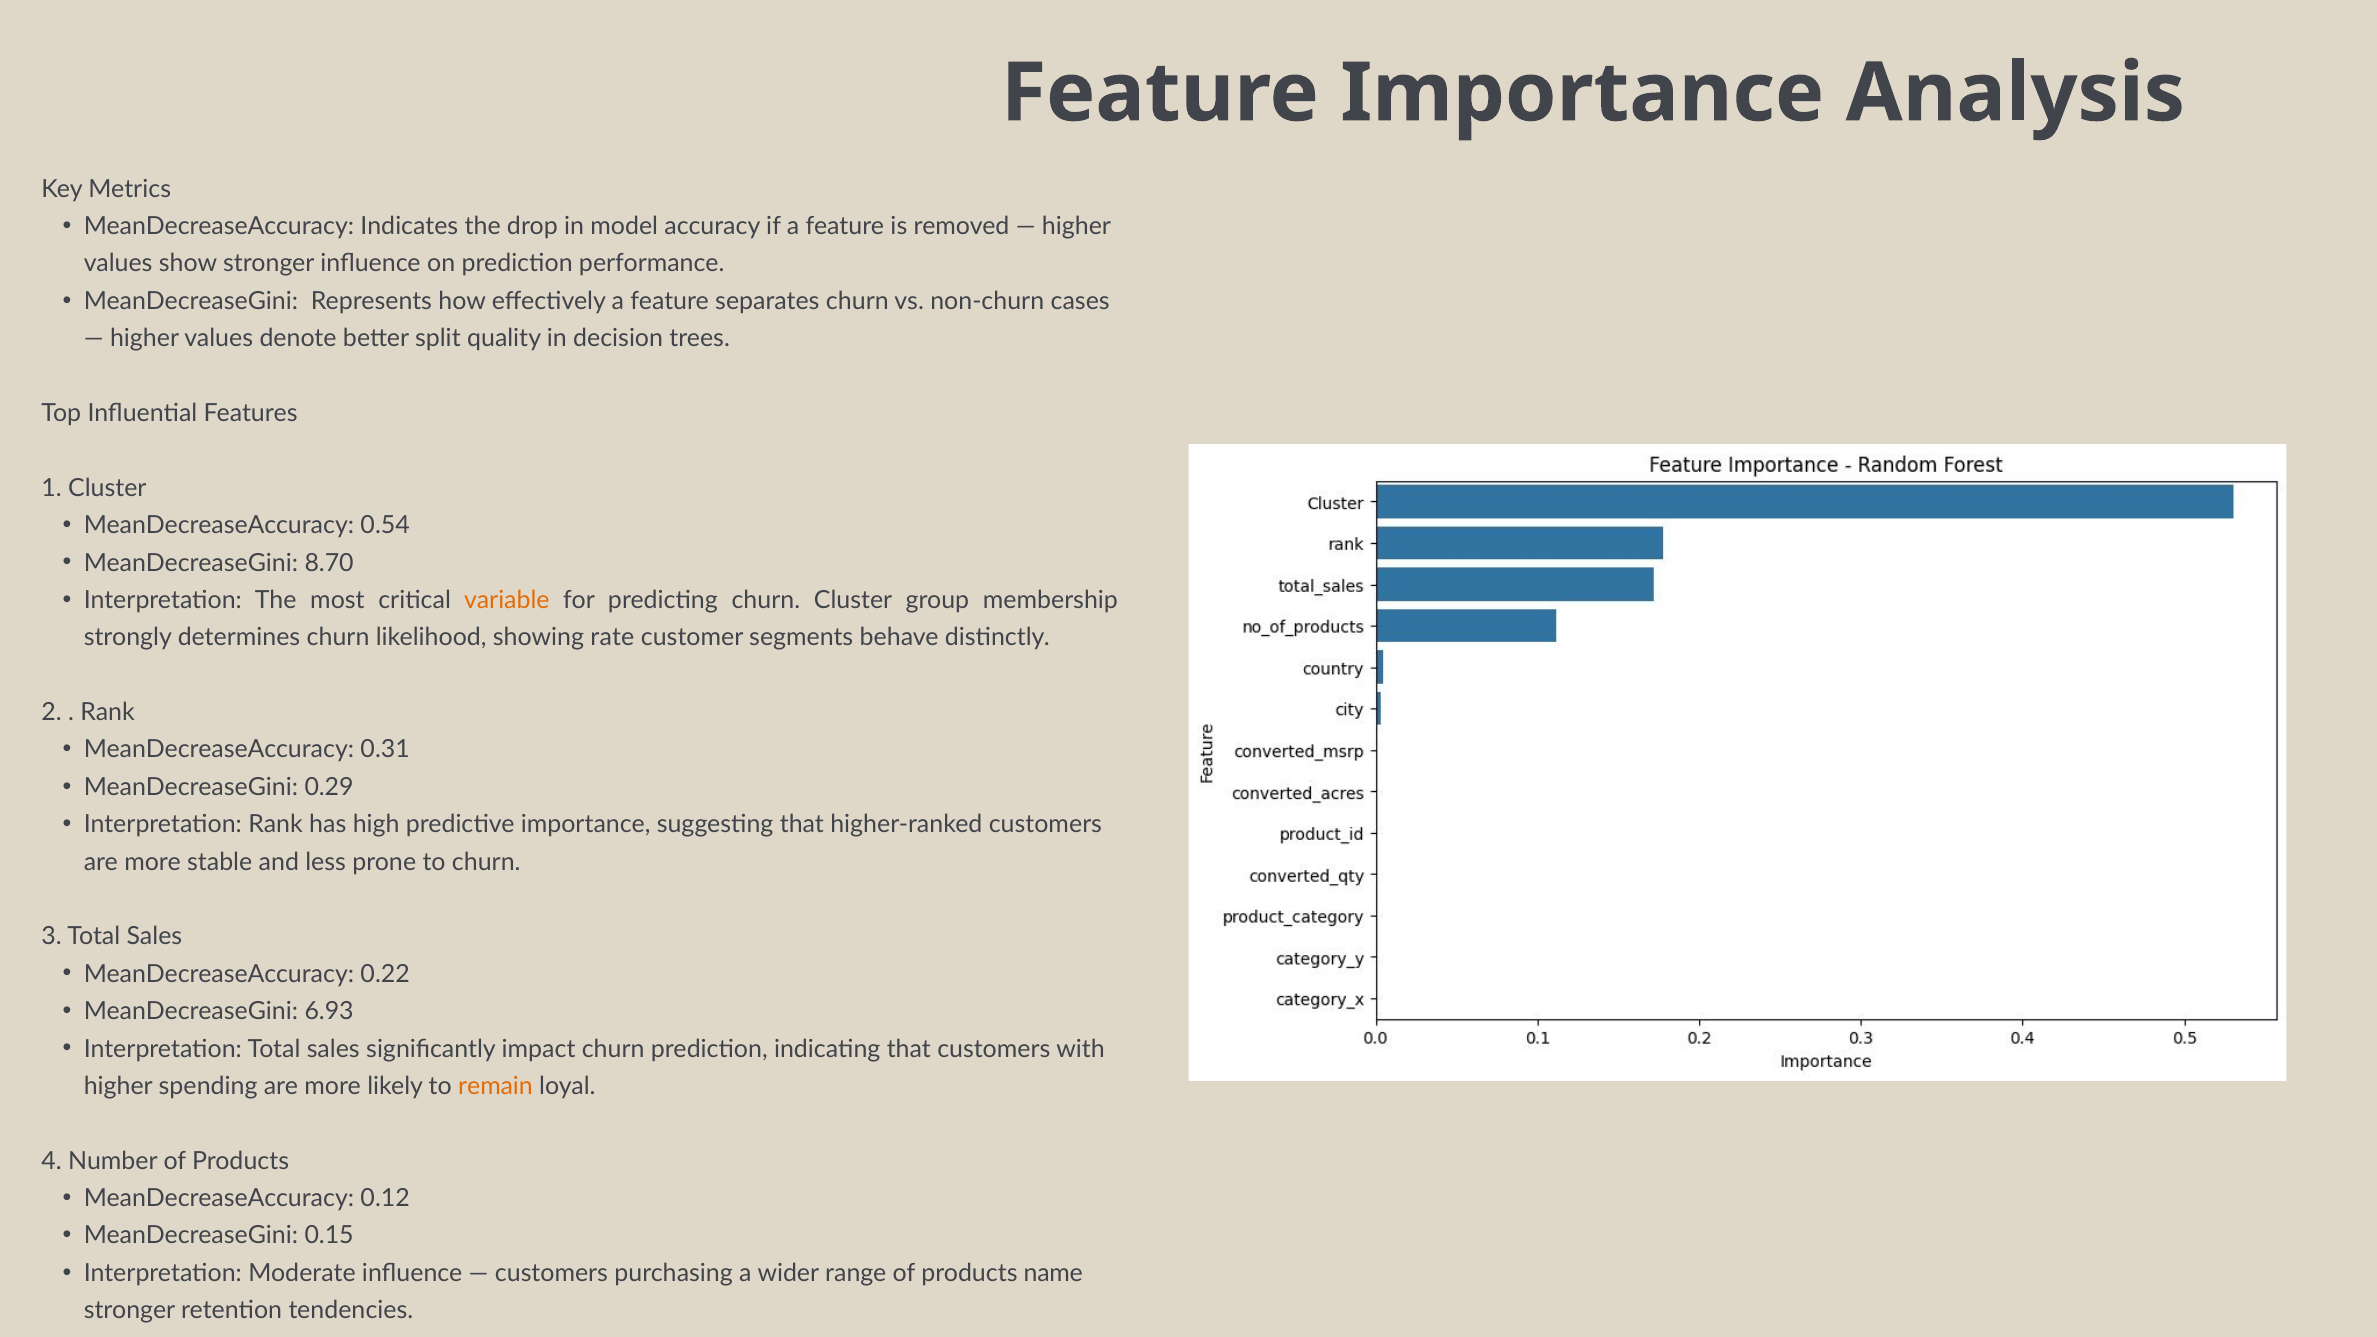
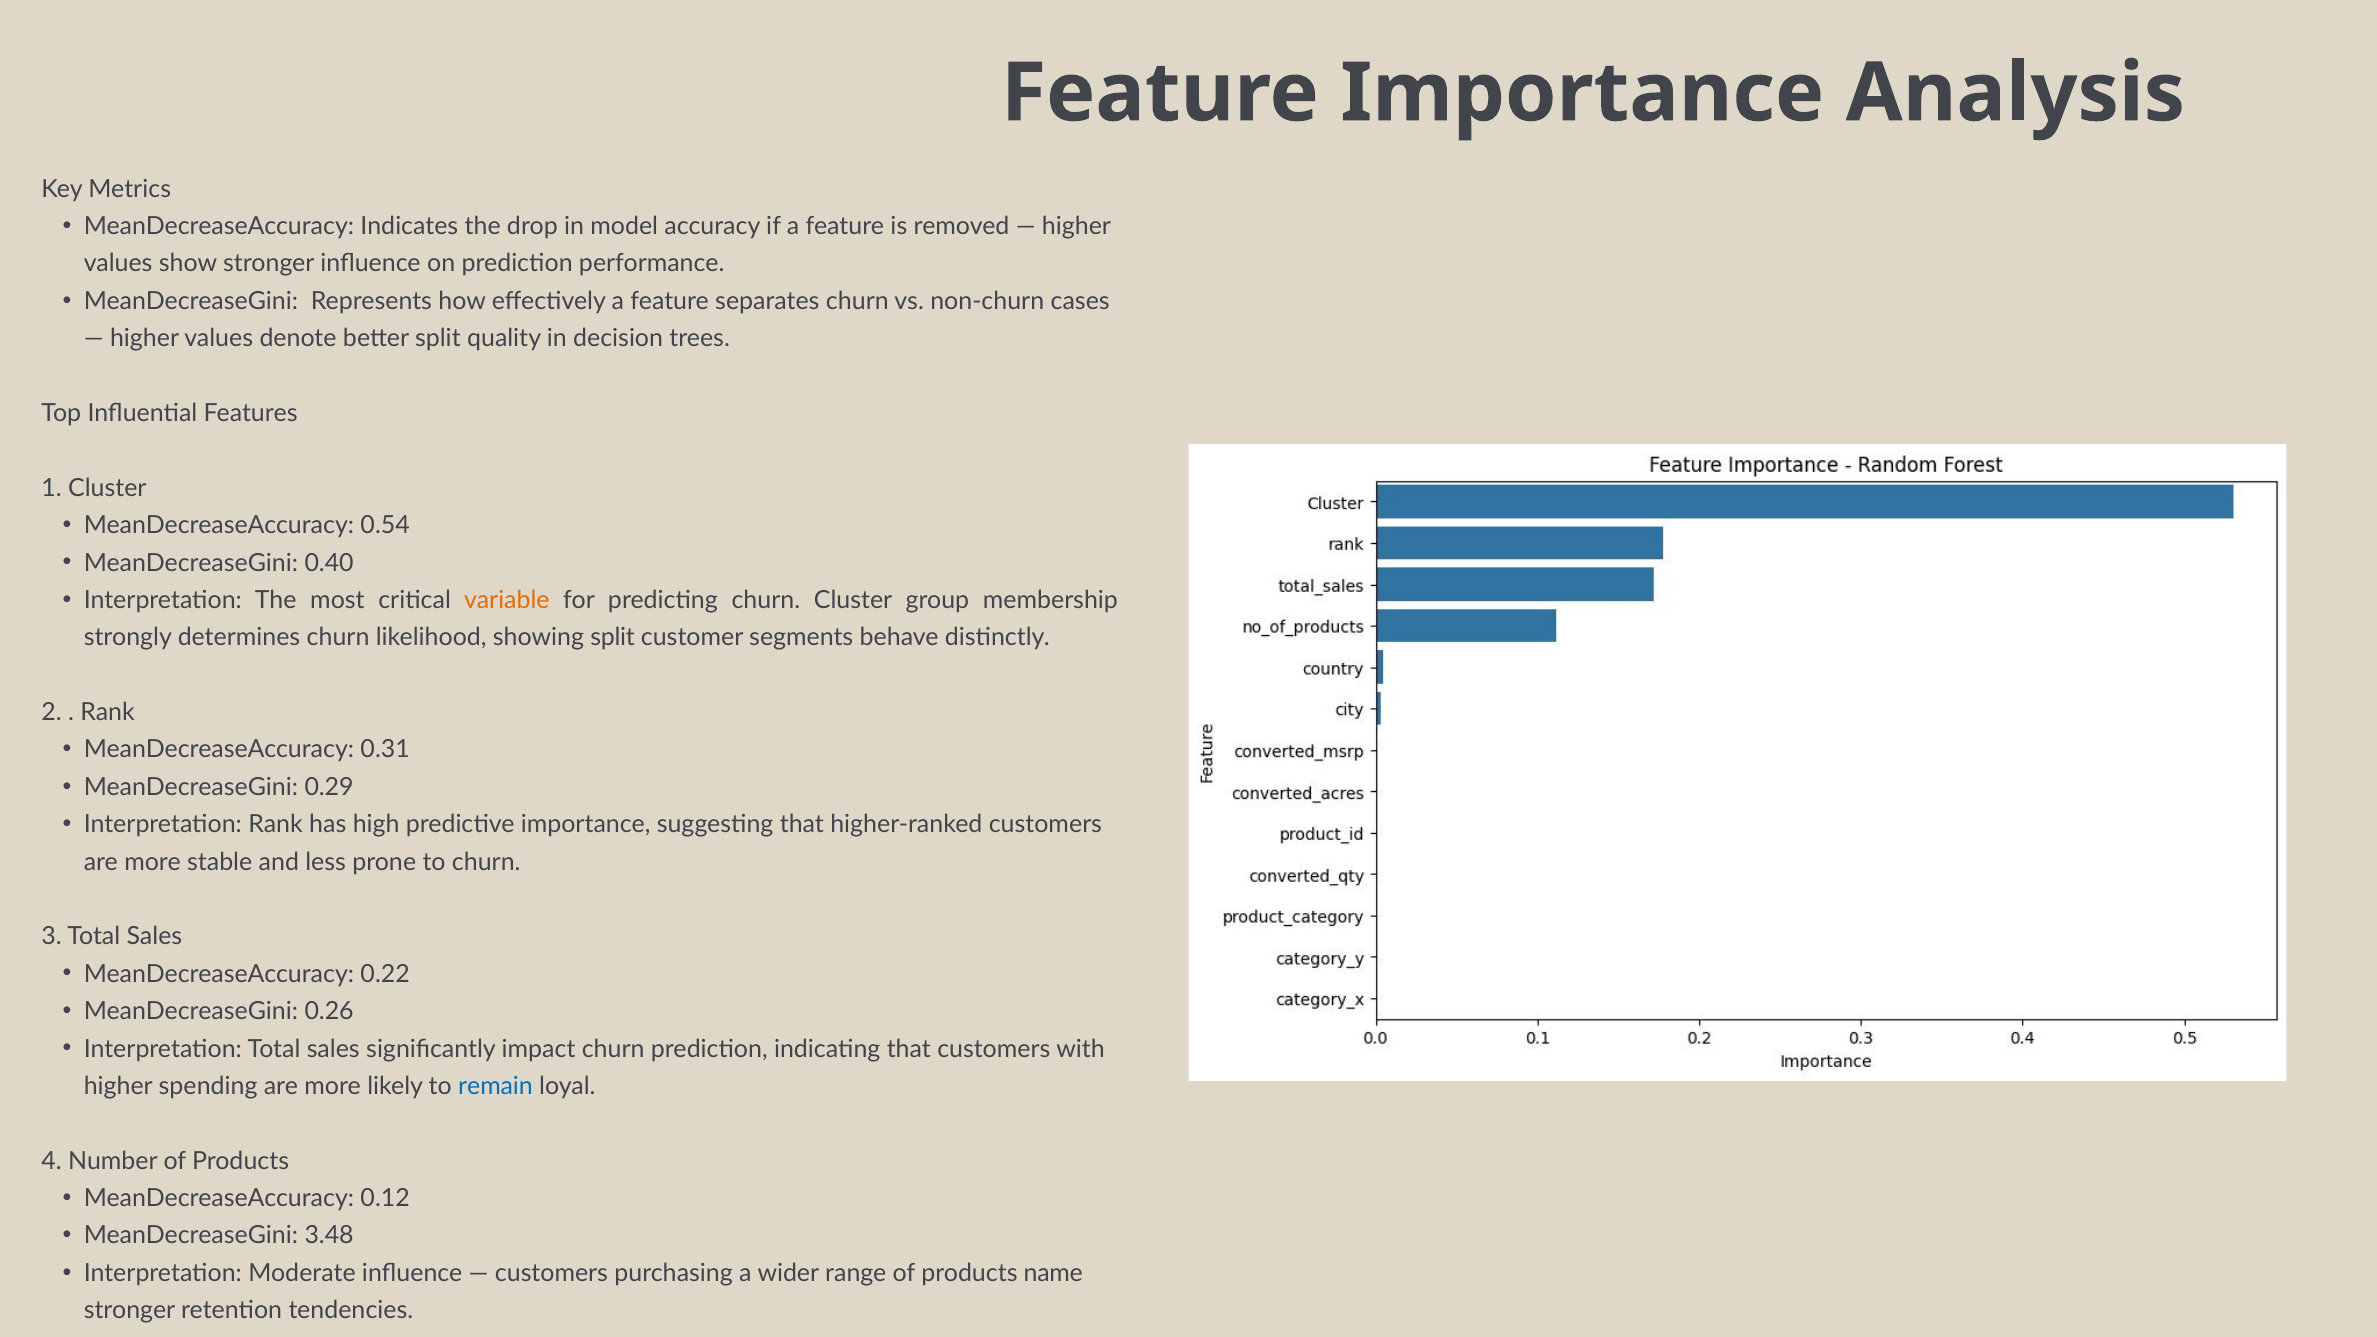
8.70: 8.70 -> 0.40 (329, 563)
showing rate: rate -> split (613, 638)
6.93: 6.93 -> 0.26 (329, 1011)
remain colour: orange -> blue (496, 1086)
0.15: 0.15 -> 3.48 (329, 1236)
